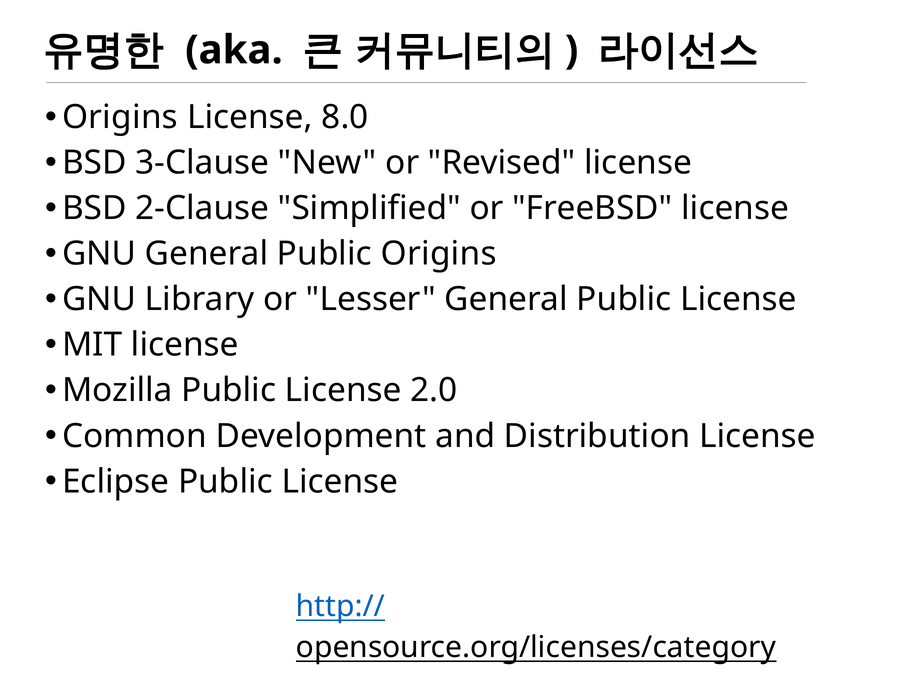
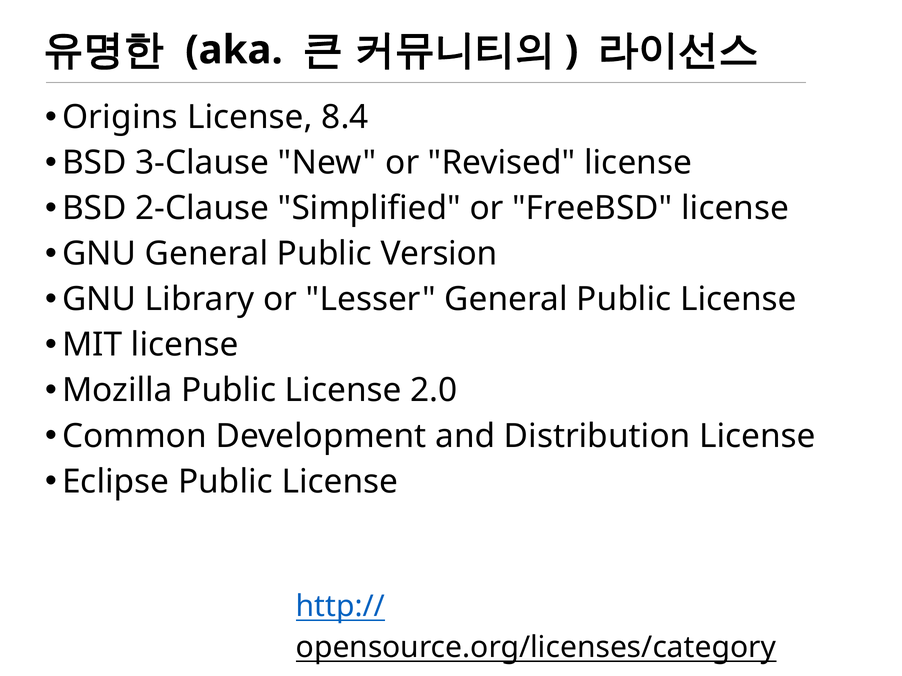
8.0: 8.0 -> 8.4 (345, 117)
Public Origins: Origins -> Version (439, 254)
